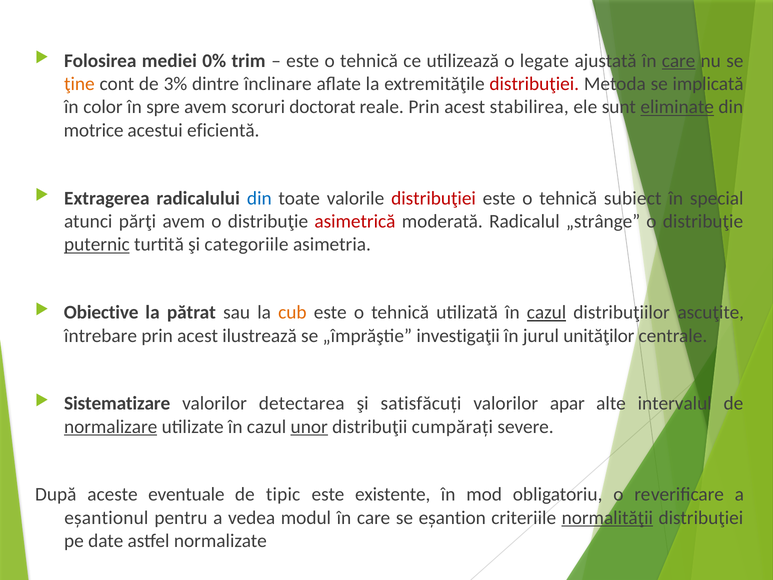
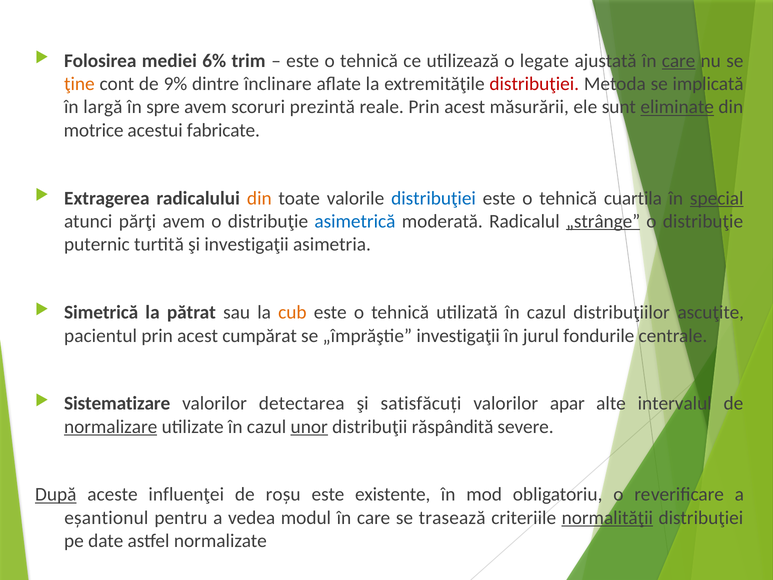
0%: 0% -> 6% (214, 61)
3%: 3% -> 9% (175, 84)
color: color -> largă (103, 107)
doctorat: doctorat -> prezintă (322, 107)
stabilirea: stabilirea -> măsurării (529, 107)
eficientă: eficientă -> fabricate (223, 130)
din colour: blue -> orange (259, 198)
distribuţiei colour: red -> blue (434, 198)
subiect: subiect -> cuartila (633, 198)
special underline: none -> present (717, 198)
asimetrică colour: red -> blue (355, 221)
„strânge underline: none -> present (603, 221)
puternic underline: present -> none (97, 244)
şi categoriile: categoriile -> investigaţii (247, 244)
Obiective: Obiective -> Simetrică (101, 312)
cazul underline: present -> none (547, 312)
întrebare: întrebare -> pacientul (101, 335)
ilustrează: ilustrează -> cumpărat (260, 335)
unităţilor: unităţilor -> fondurile (599, 335)
cumpărați: cumpărați -> răspândită (453, 427)
După underline: none -> present (56, 494)
eventuale: eventuale -> influenţei (186, 494)
tipic: tipic -> roșu (283, 494)
eșantion: eșantion -> trasează (452, 518)
